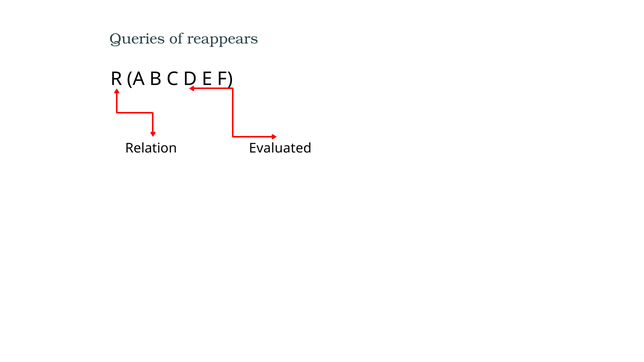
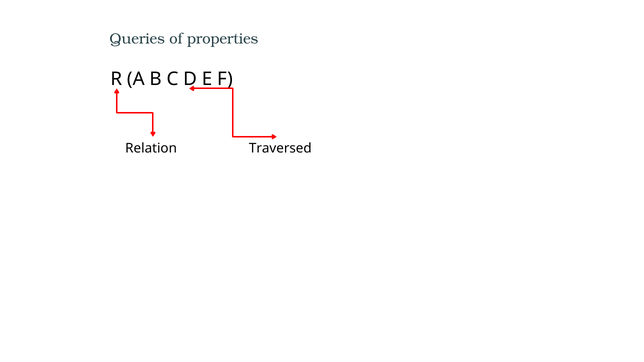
reappears: reappears -> properties (223, 39)
Evaluated: Evaluated -> Traversed (280, 148)
